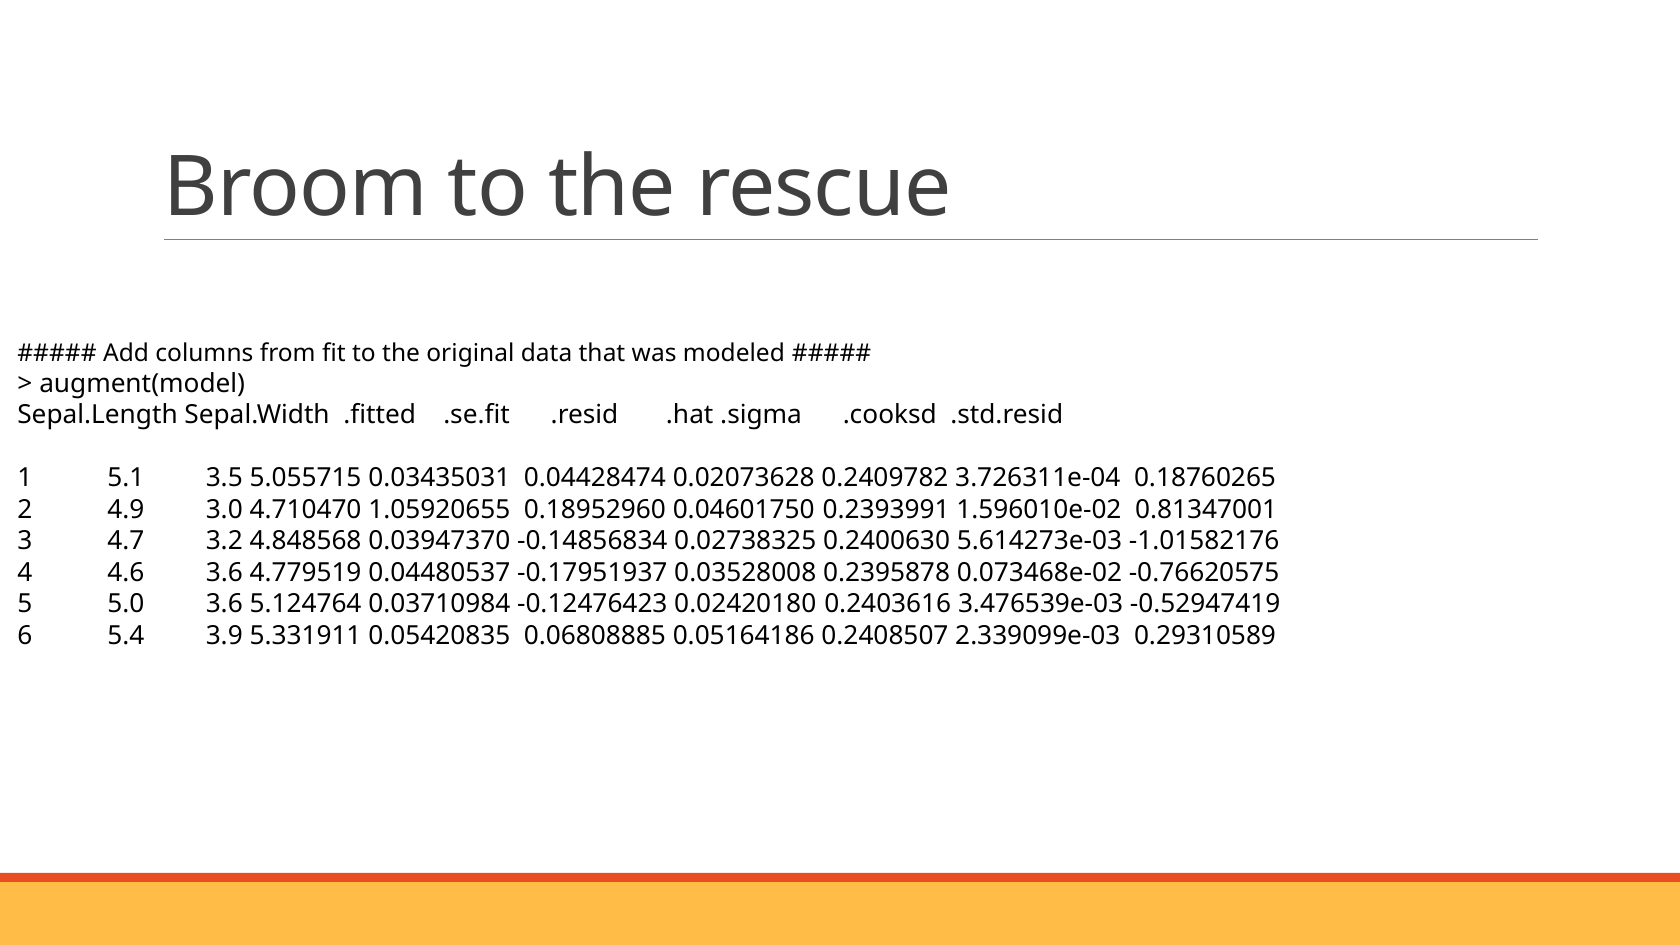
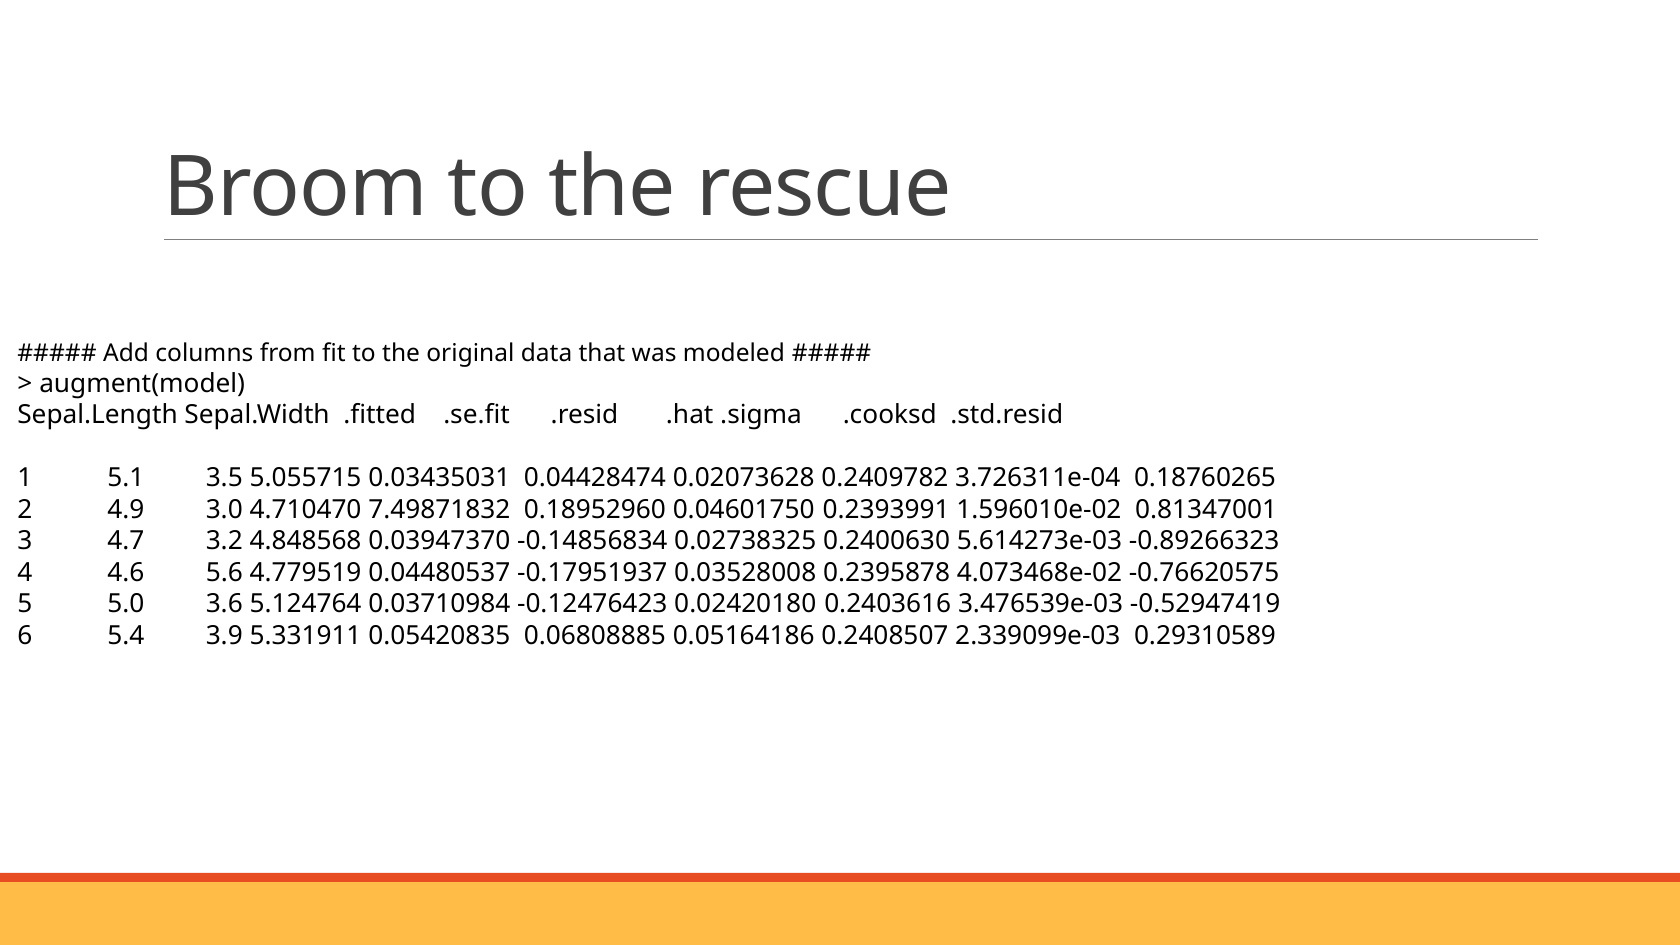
1.05920655: 1.05920655 -> 7.49871832 (439, 510)
-1.01582176: -1.01582176 -> -0.89266323 (1204, 541)
4.6 3.6: 3.6 -> 5.6 (224, 573)
0.073468e-02: 0.073468e-02 -> 4.073468e-02 (1039, 573)
